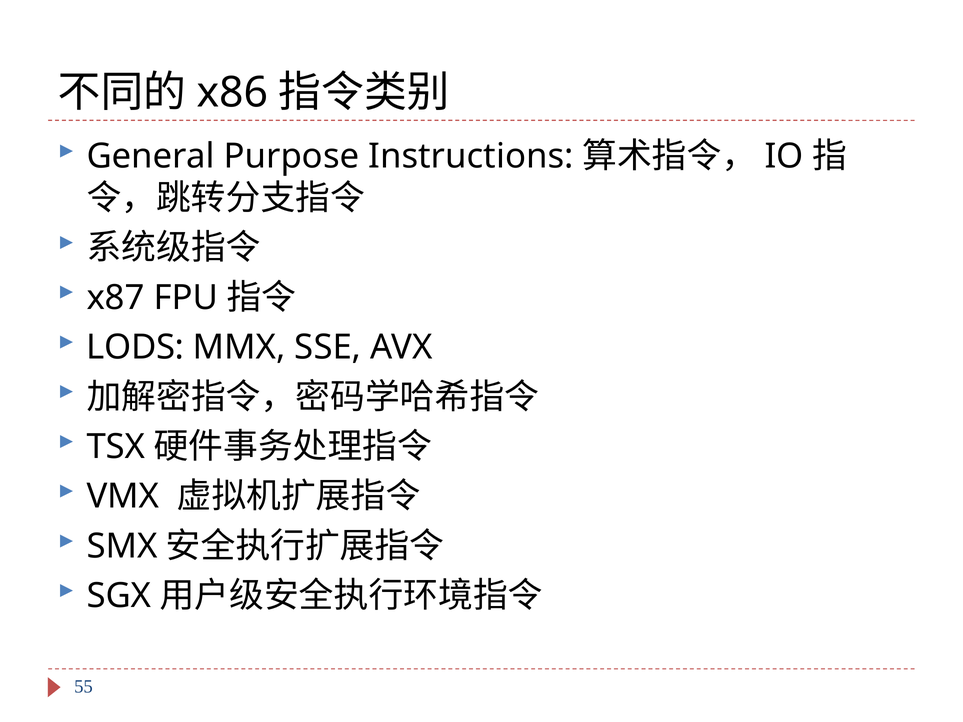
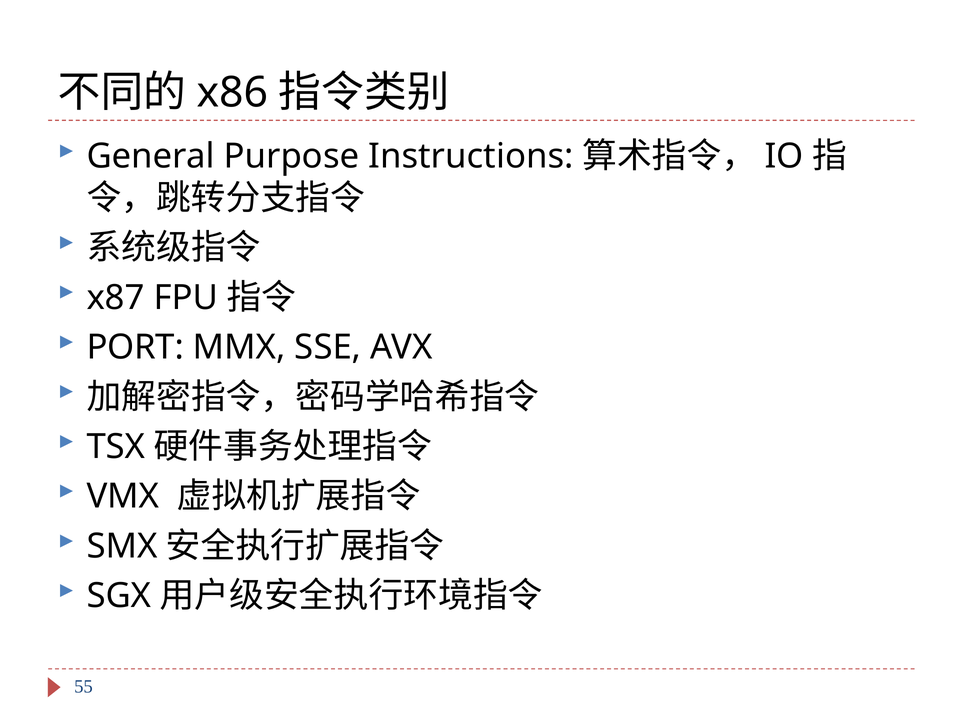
LODS: LODS -> PORT (135, 347)
